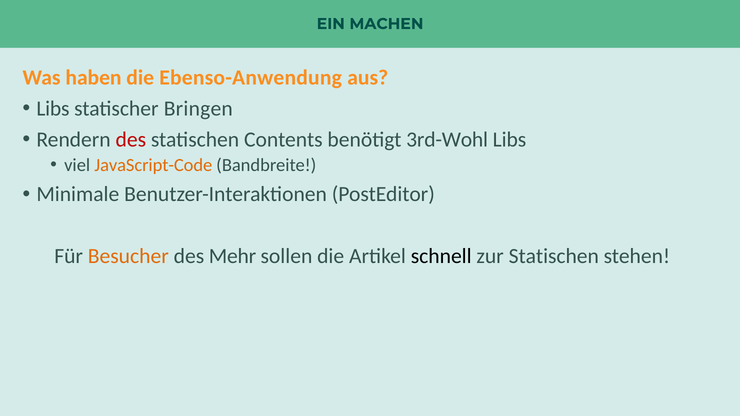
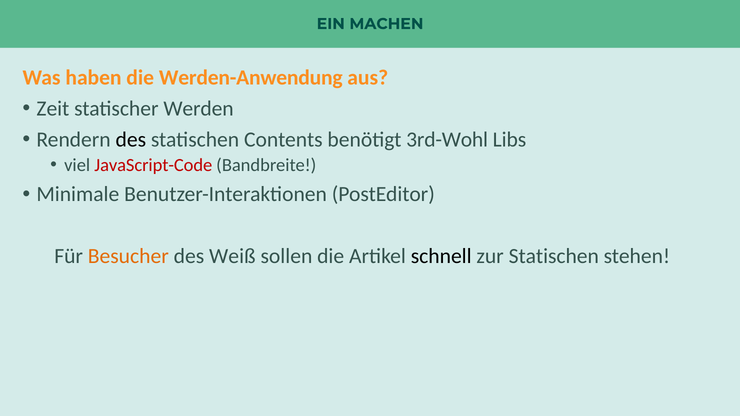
Ebenso-Anwendung: Ebenso-Anwendung -> Werden-Anwendung (251, 78)
Libs: Libs -> Zeit (53, 109)
Bringen: Bringen -> Werden (198, 109)
des colour: red -> black (131, 140)
JavaScript-Code colour: orange -> red (153, 165)
Mehr: Mehr -> Weiß (232, 256)
